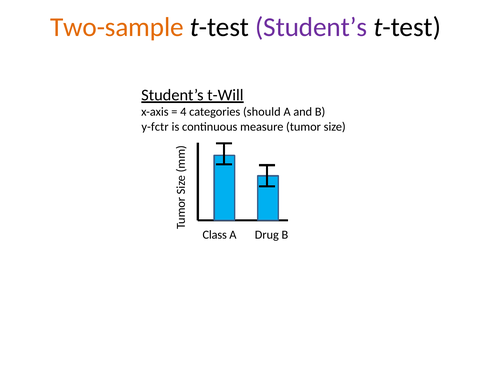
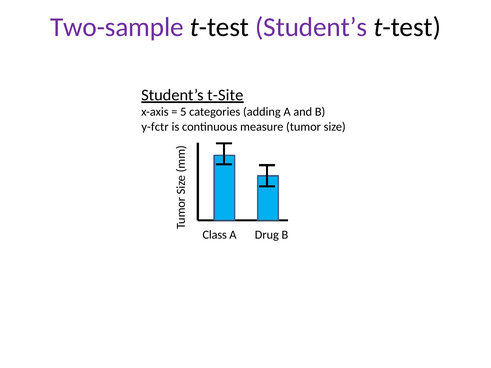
Two-sample colour: orange -> purple (117, 27)
t-Will: t-Will -> t-Site (225, 95)
4: 4 -> 5 (183, 112)
should: should -> adding (262, 112)
